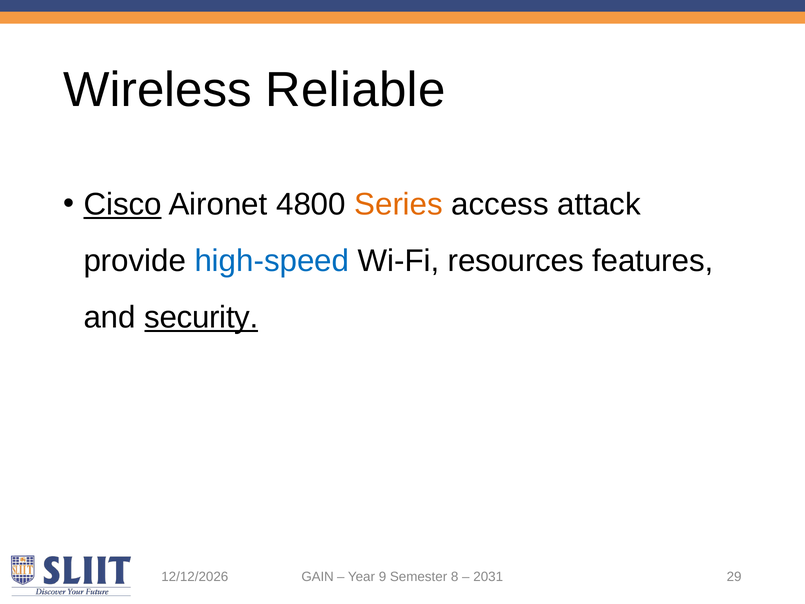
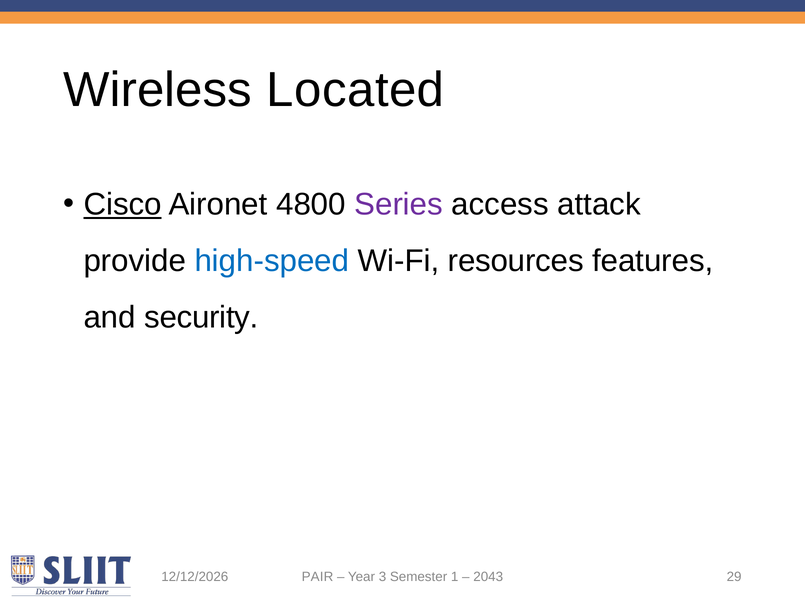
Reliable: Reliable -> Located (355, 90)
Series colour: orange -> purple (399, 205)
security underline: present -> none (201, 317)
GAIN: GAIN -> PAIR (317, 577)
9: 9 -> 3 (383, 577)
8: 8 -> 1 (455, 577)
2031: 2031 -> 2043 (488, 577)
